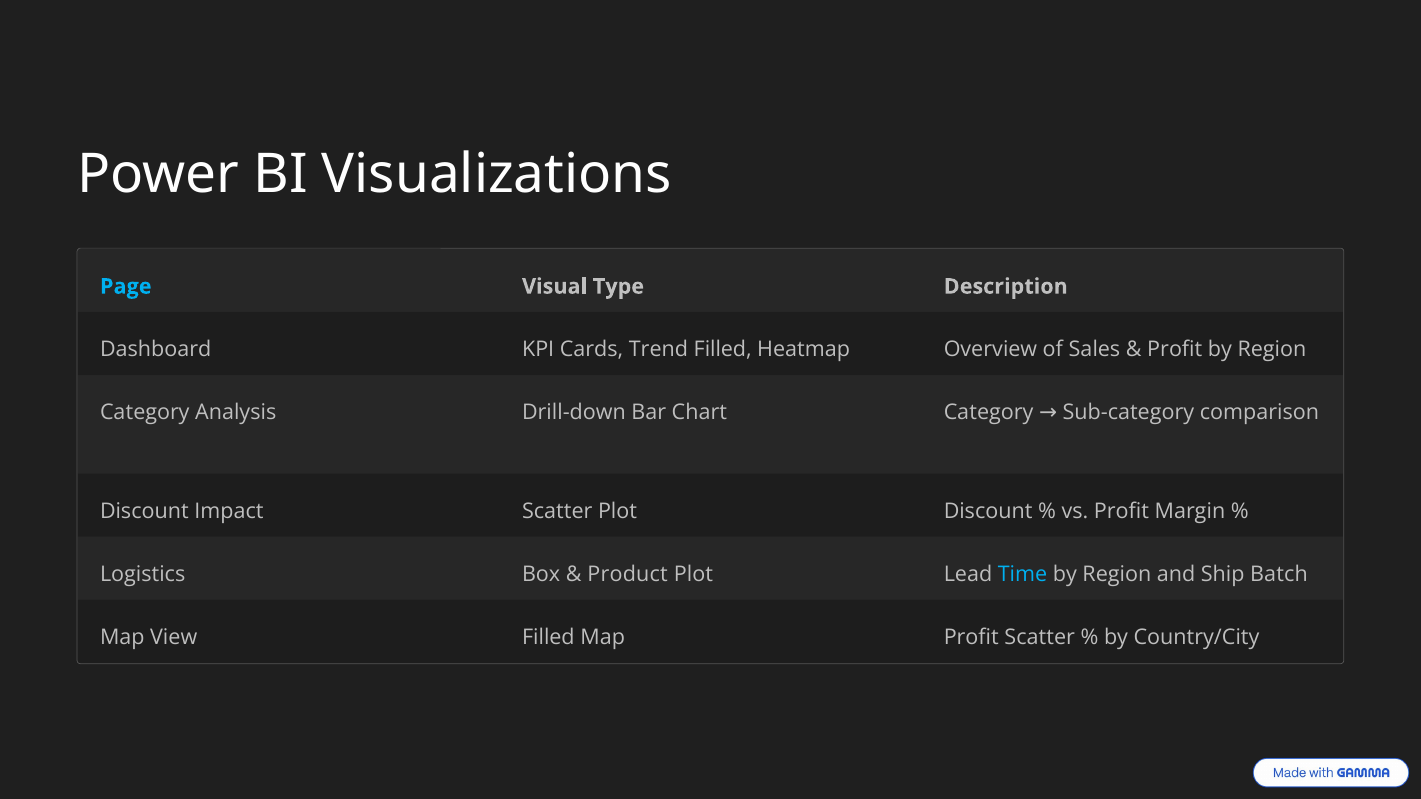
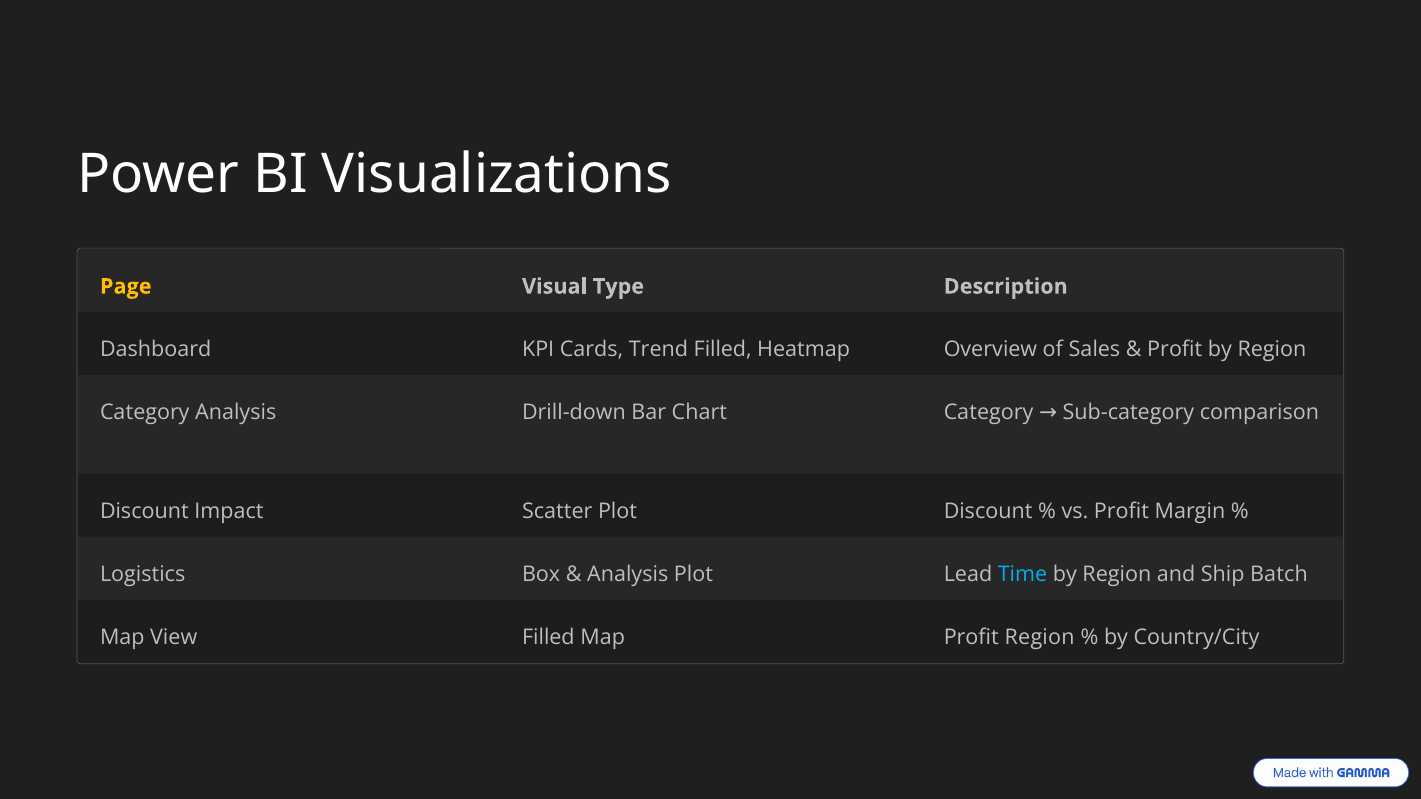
Page colour: light blue -> yellow (126, 287)
Product: Product -> Analysis (628, 575)
Profit Scatter: Scatter -> Region (1040, 638)
